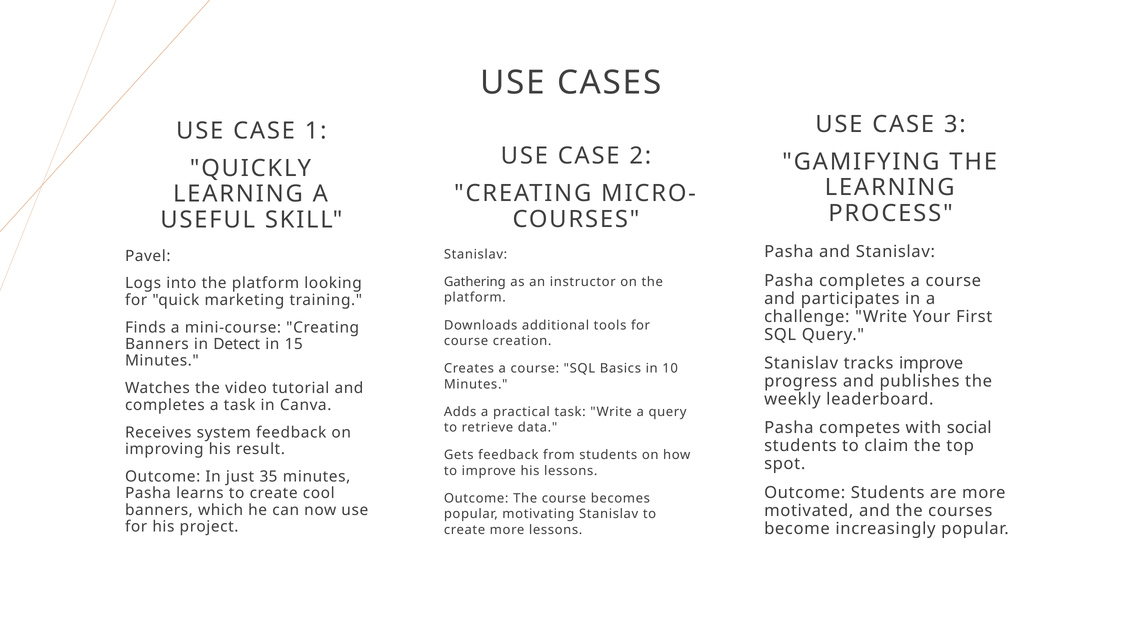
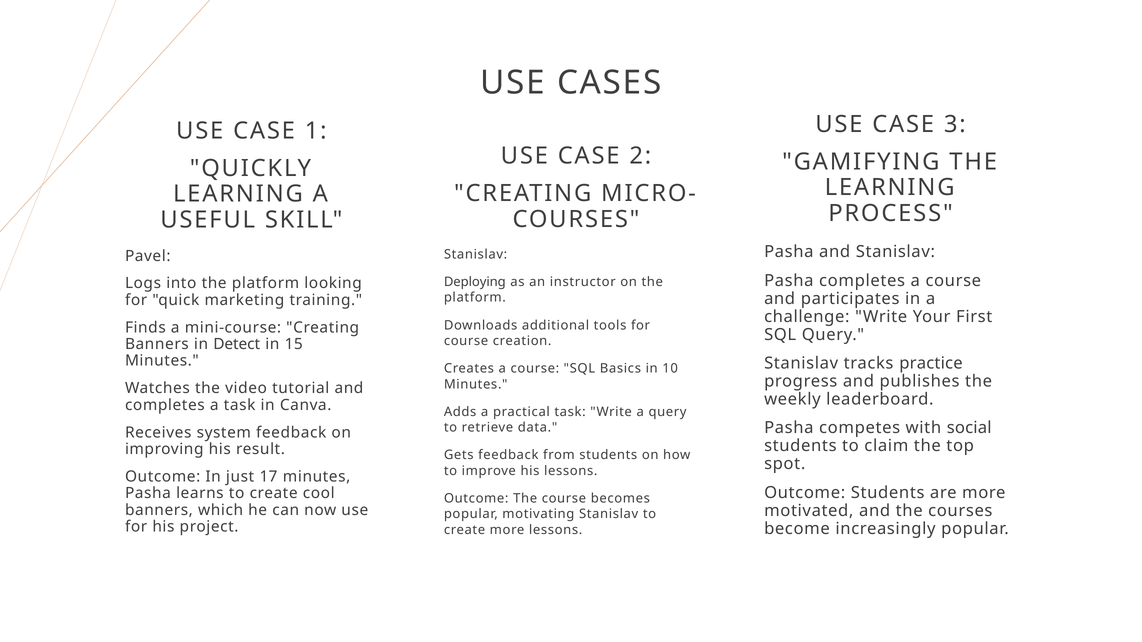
Gathering: Gathering -> Deploying (475, 282)
tracks improve: improve -> practice (931, 364)
35: 35 -> 17 (268, 477)
